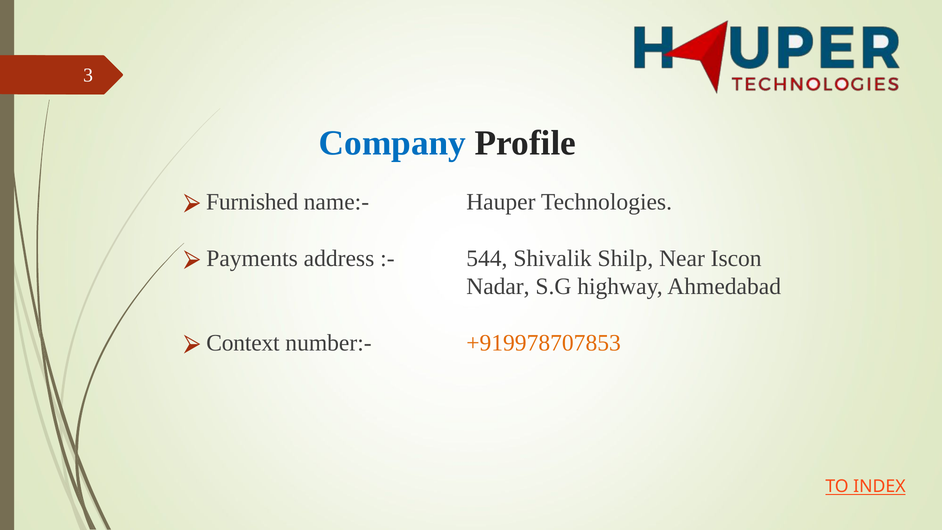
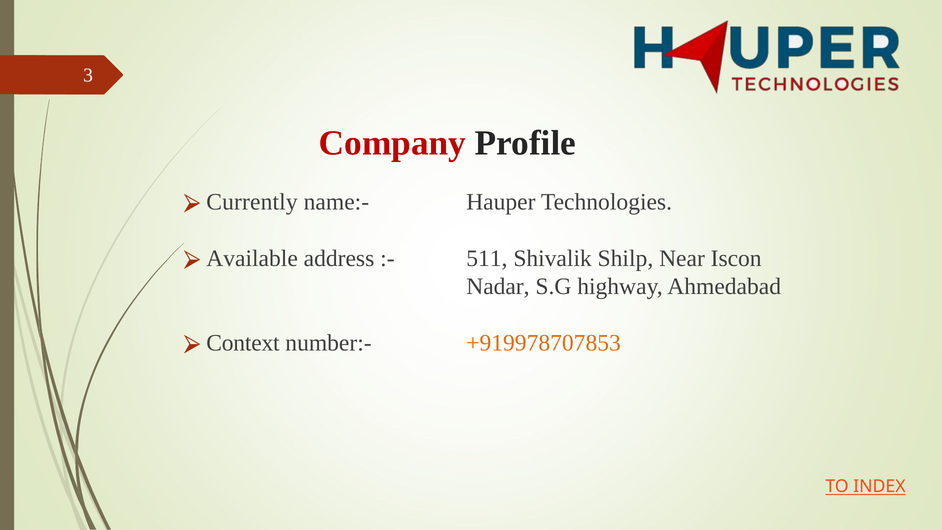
Company colour: blue -> red (392, 143)
Furnished: Furnished -> Currently (252, 202)
Payments: Payments -> Available (252, 258)
544: 544 -> 511 (487, 258)
